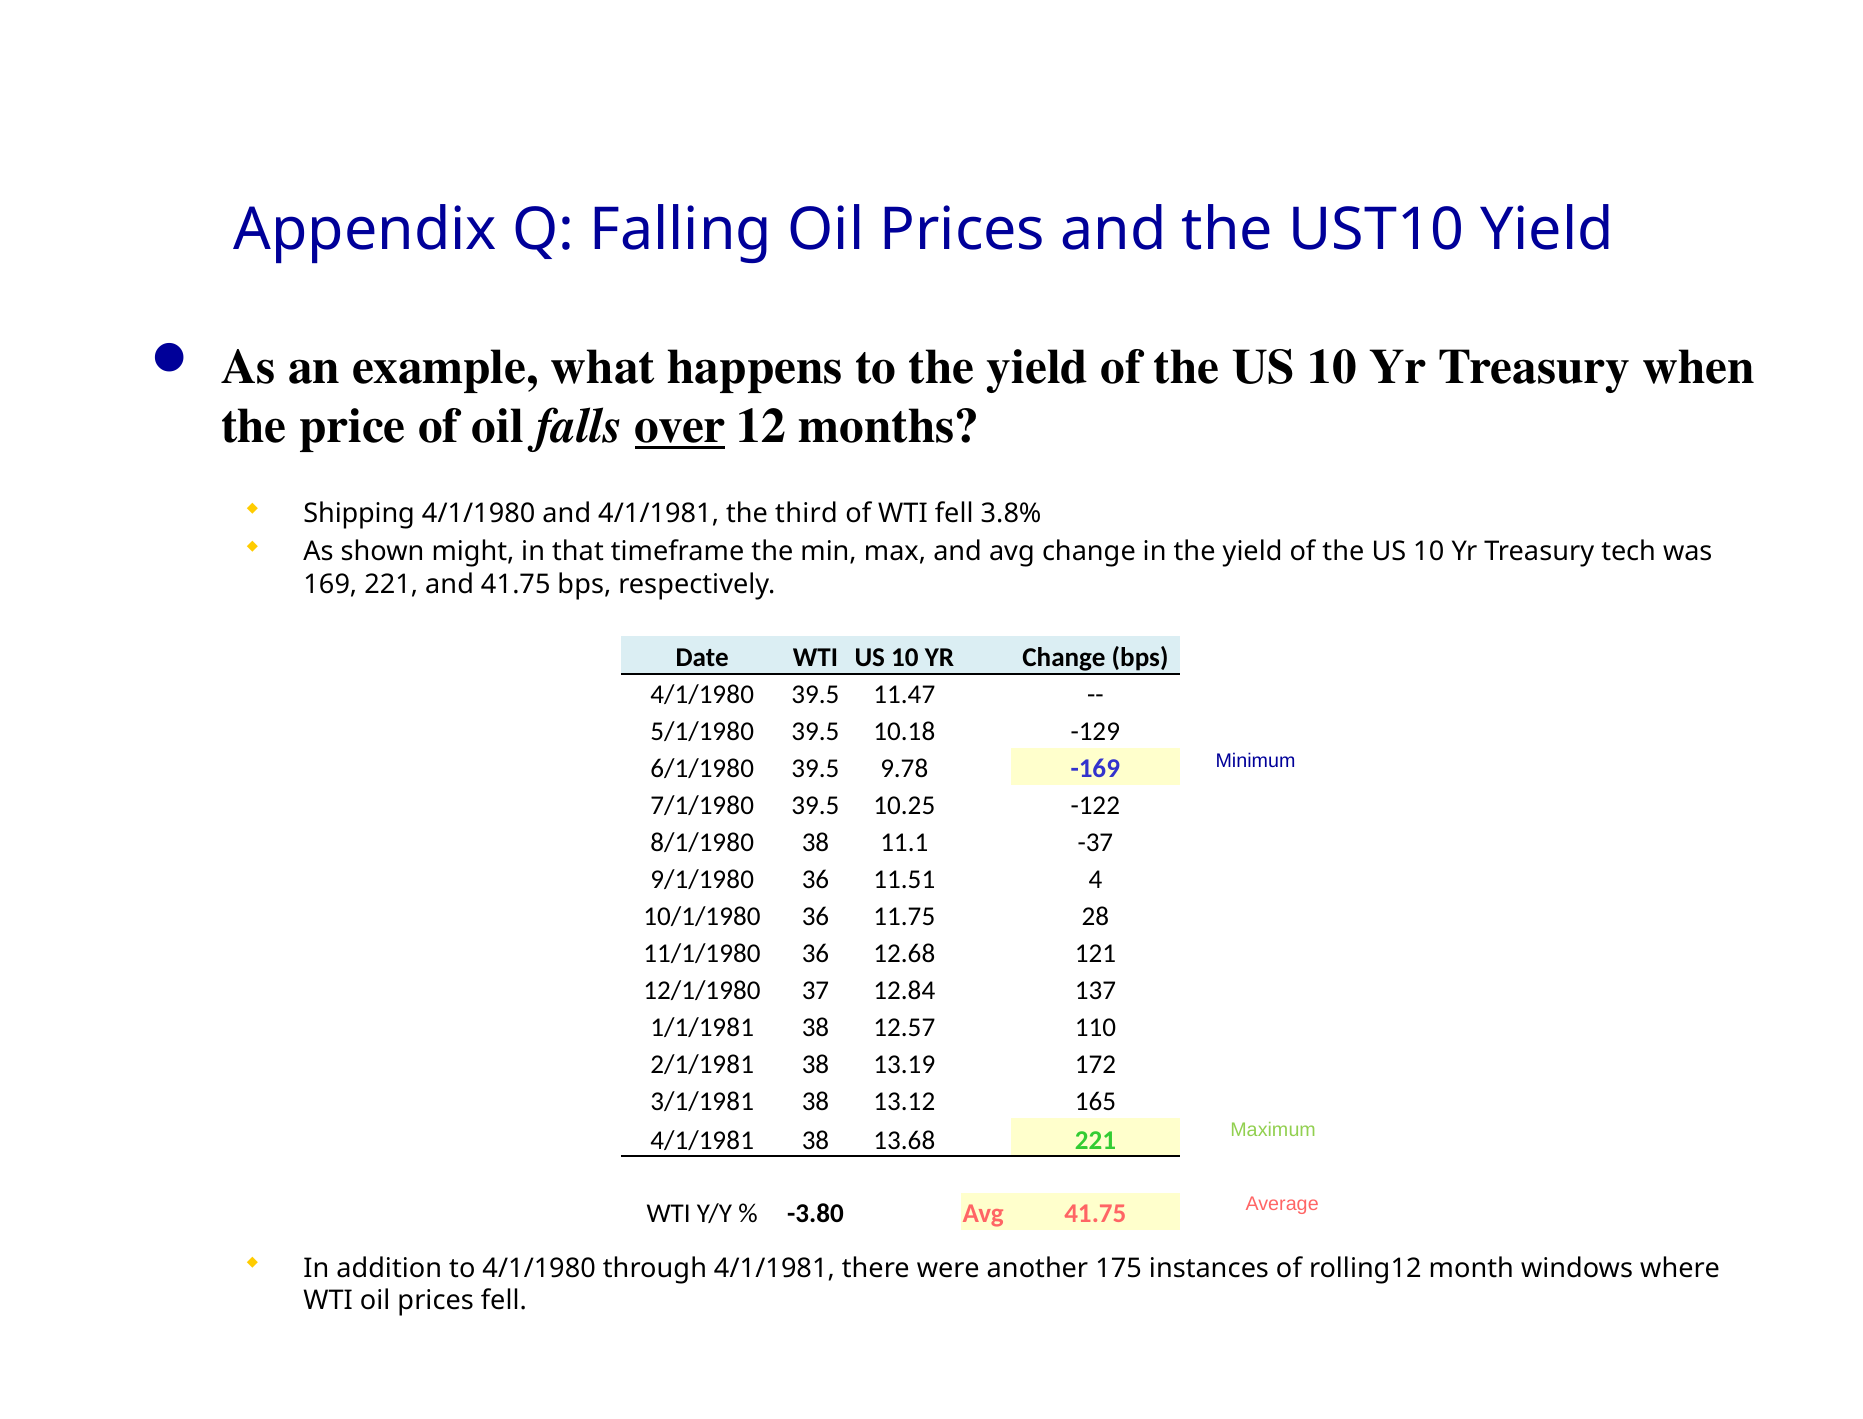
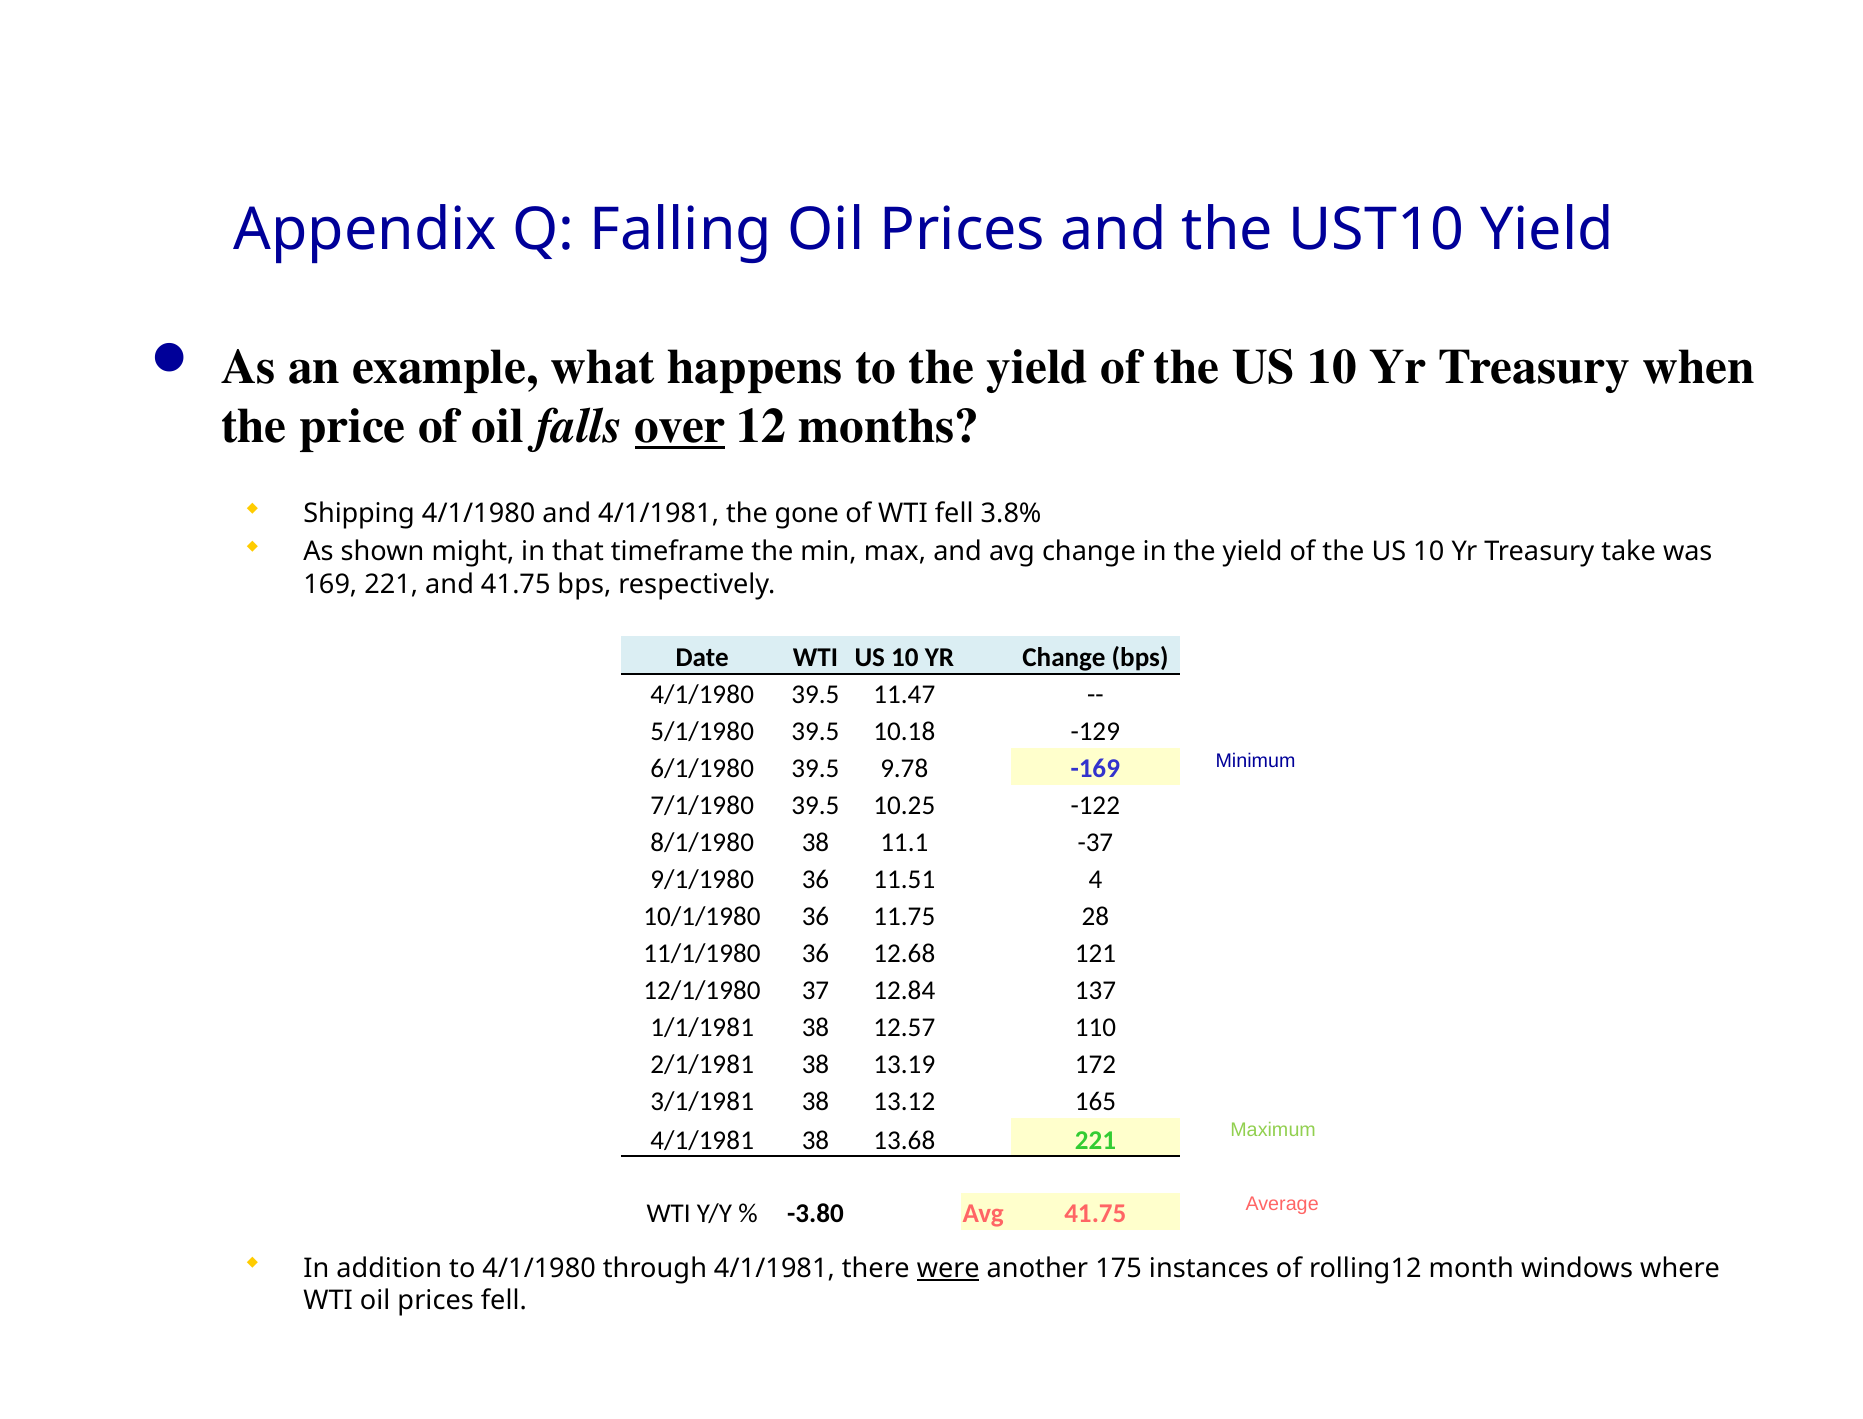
third: third -> gone (807, 514)
tech: tech -> take (1629, 552)
were underline: none -> present (948, 1269)
